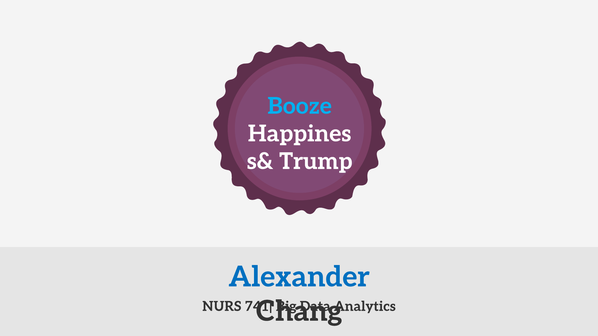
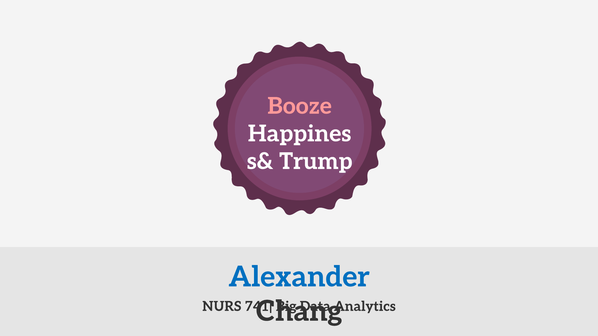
Booze colour: light blue -> pink (300, 106)
